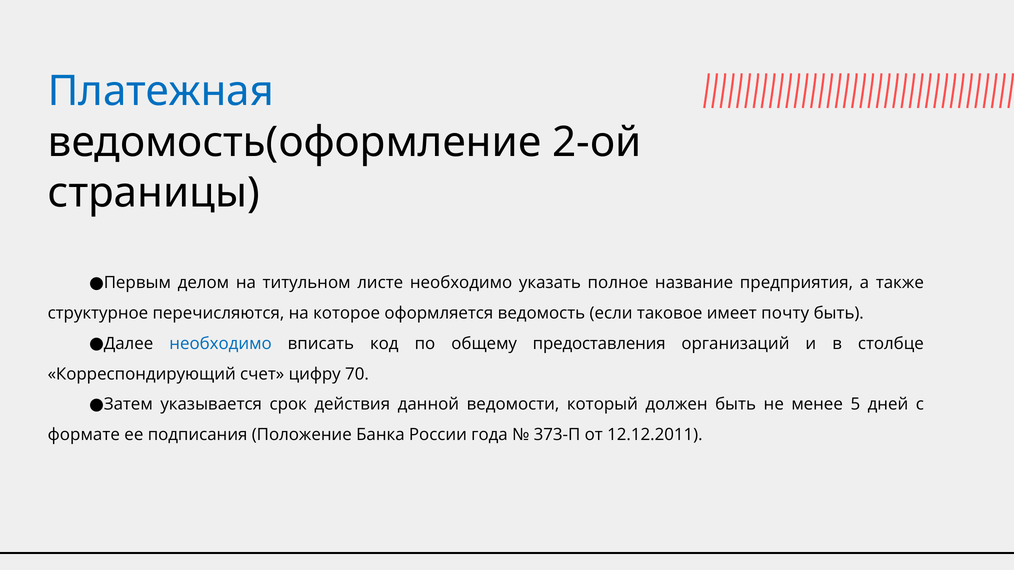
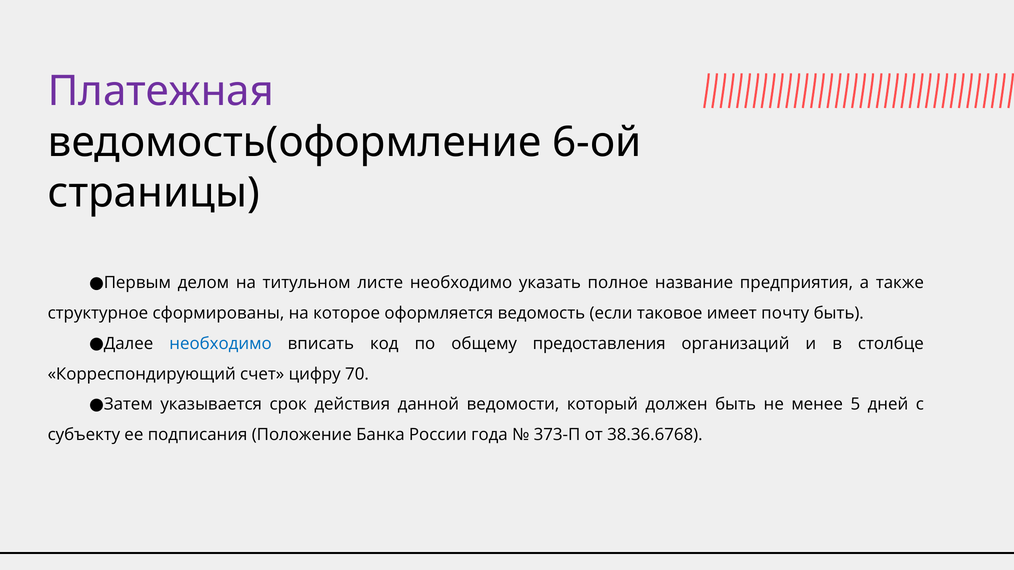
Платежная colour: blue -> purple (161, 92)
2-ой: 2-ой -> 6-ой (597, 142)
перечисляются: перечисляются -> сформированы (218, 313)
формате: формате -> субъекту (84, 435)
12.12.2011: 12.12.2011 -> 38.36.6768 (655, 435)
